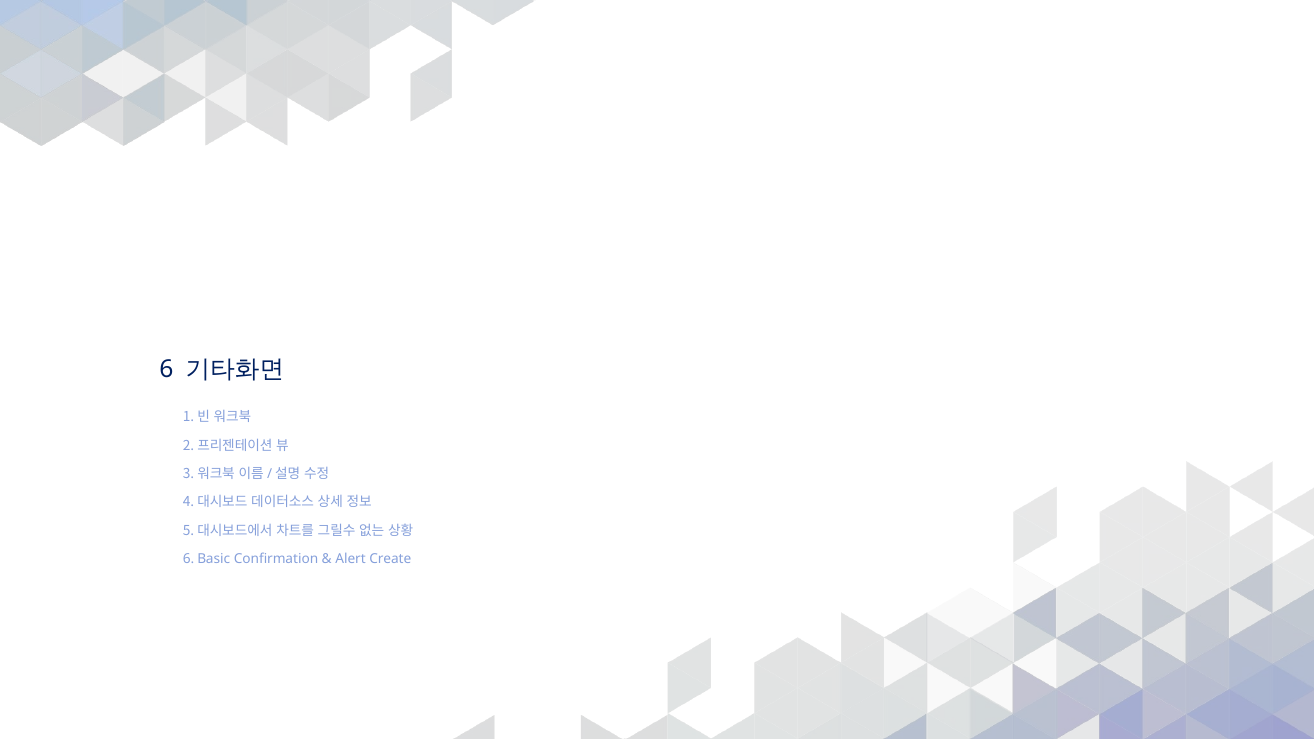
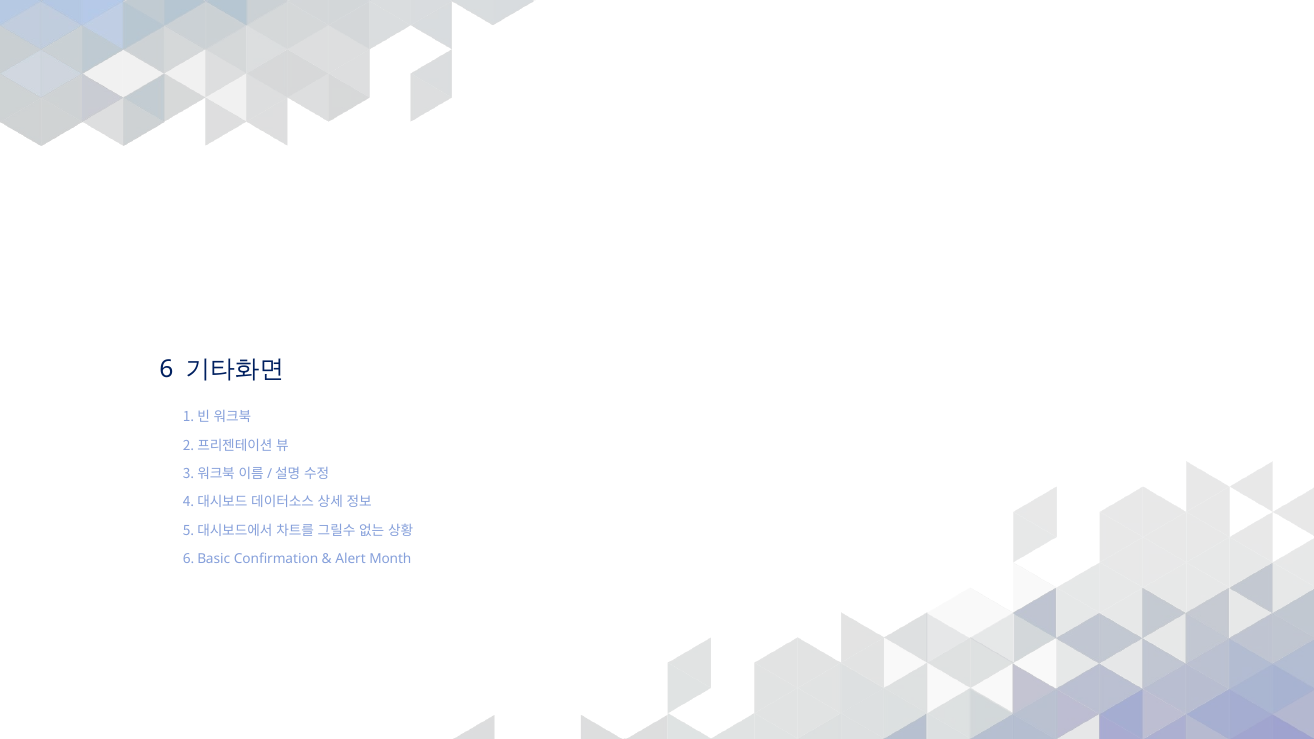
Create: Create -> Month (390, 559)
